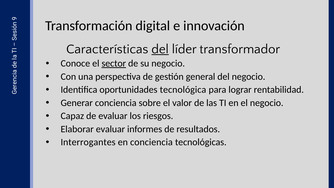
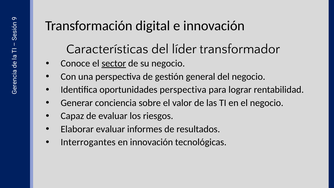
del underline: present -> none (160, 49)
oportunidades tecnológica: tecnológica -> perspectiva (183, 90)
en conciencia: conciencia -> innovación (151, 142)
